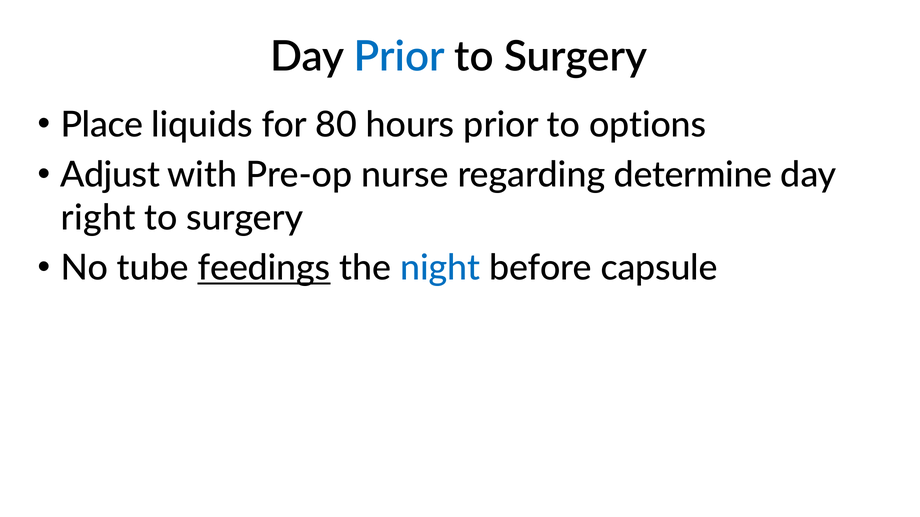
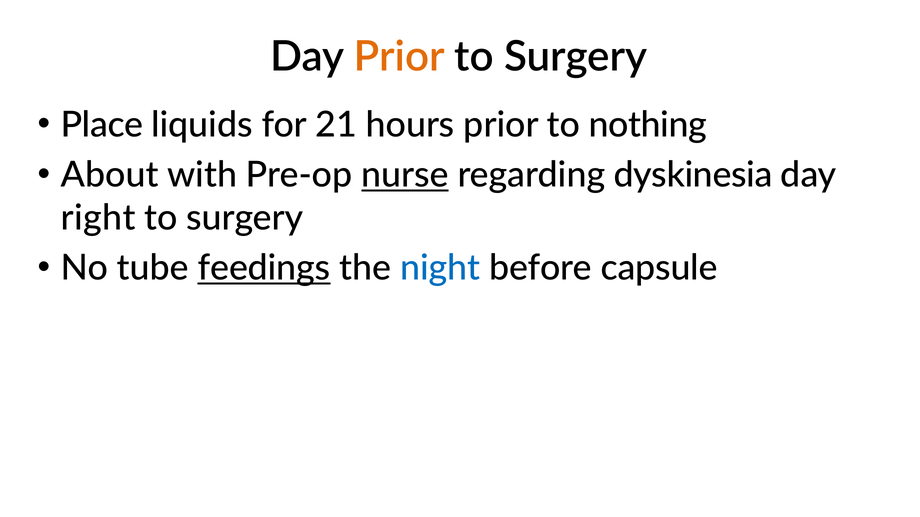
Prior colour: blue -> orange (399, 57)
80: 80 -> 21 (336, 125)
options: options -> nothing (648, 125)
Adjust: Adjust -> About (110, 175)
nurse underline: none -> present (405, 175)
determine: determine -> dyskinesia (693, 175)
